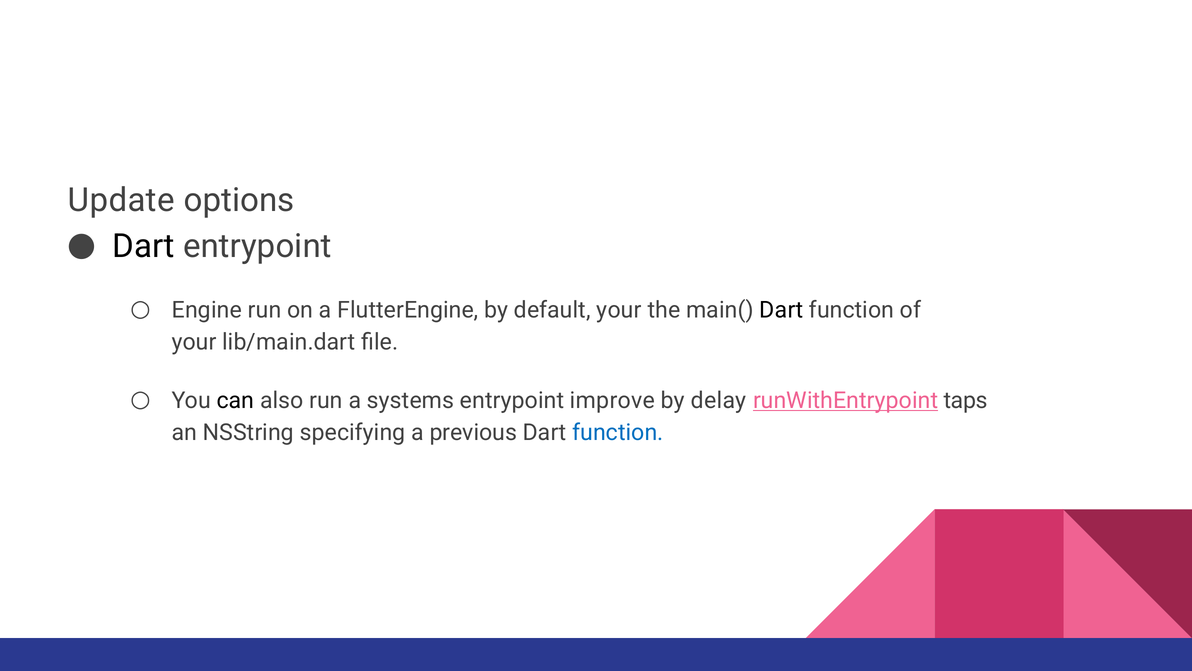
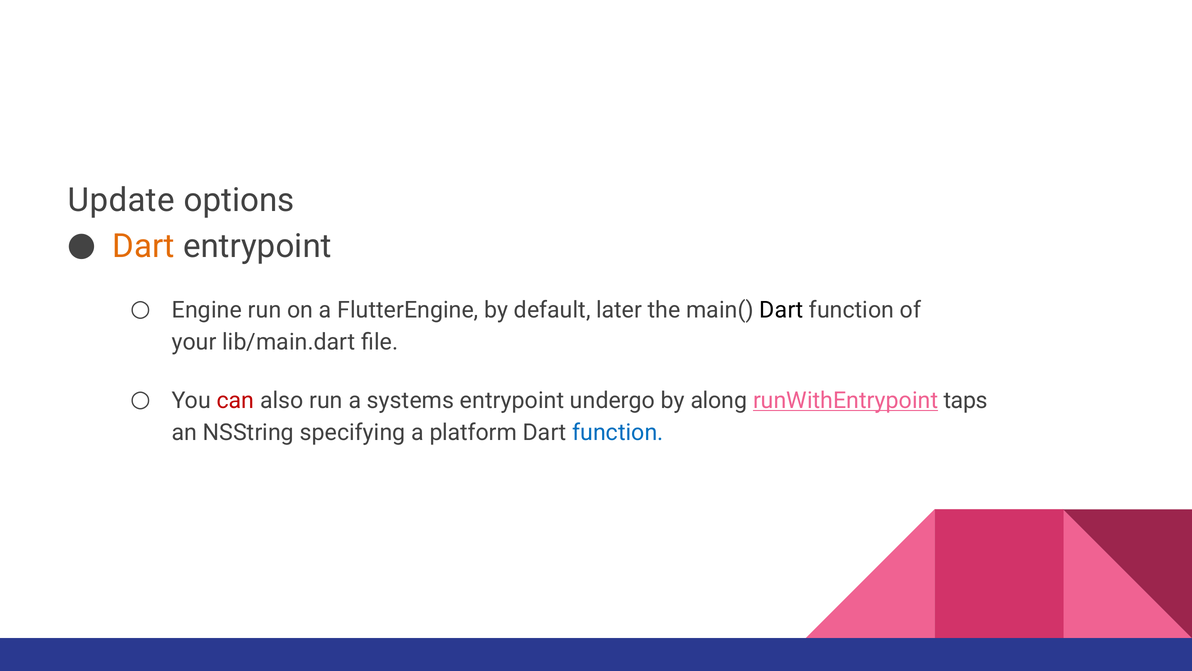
Dart colour: black -> orange (143, 246)
default your: your -> later (619, 310)
can colour: black -> red (235, 400)
improve: improve -> undergo (612, 400)
delay: delay -> along (719, 400)
previous: previous -> platform (473, 432)
